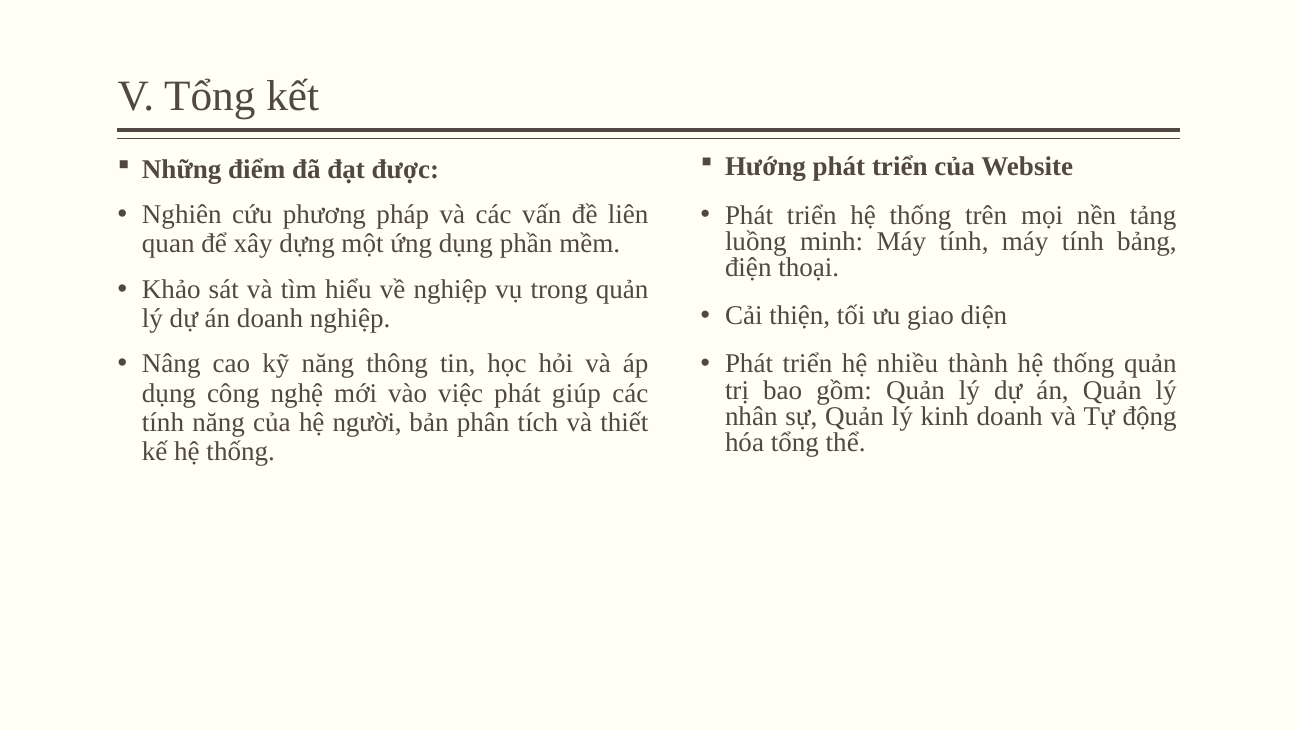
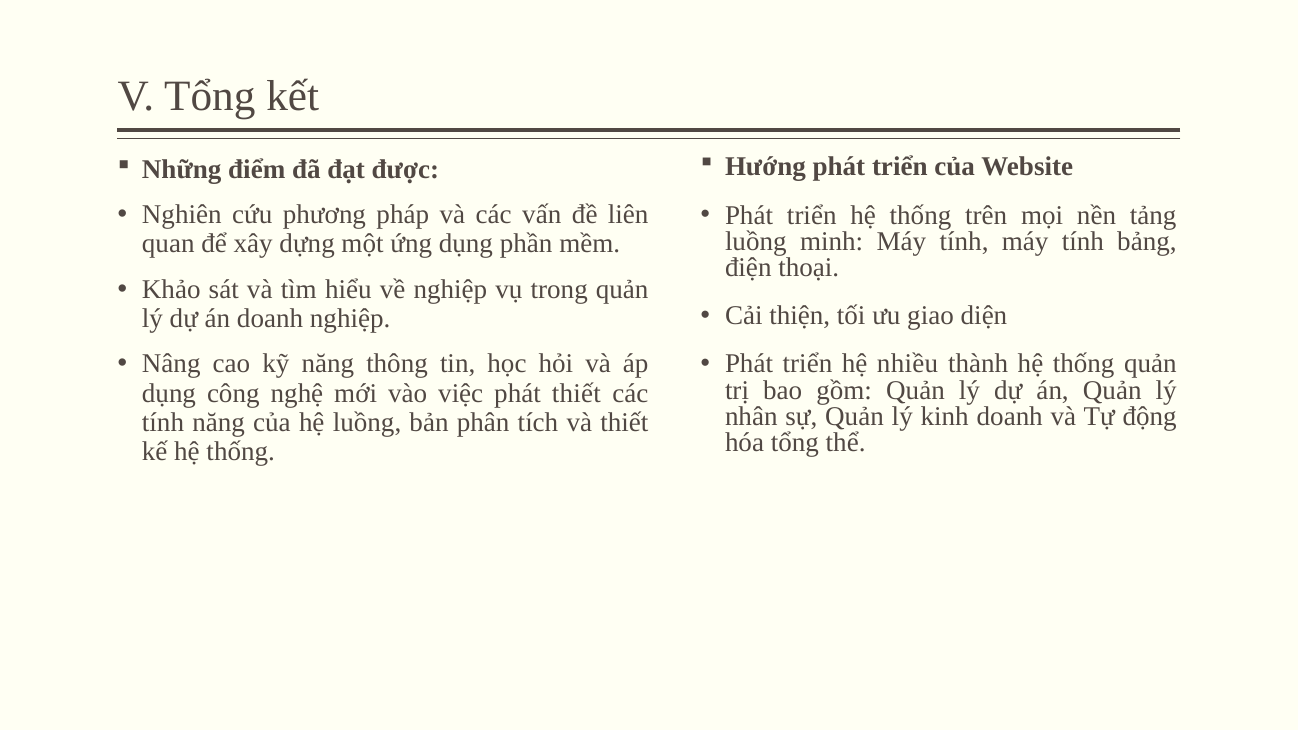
phát giúp: giúp -> thiết (576, 393)
hệ người: người -> luồng (367, 422)
